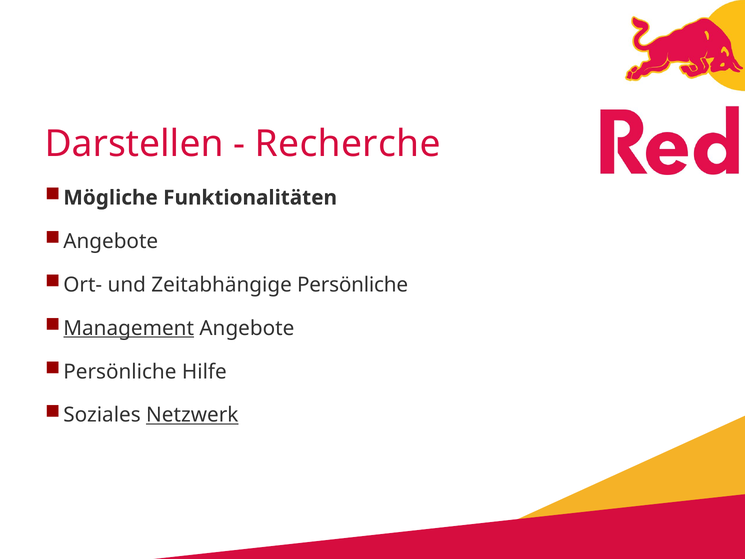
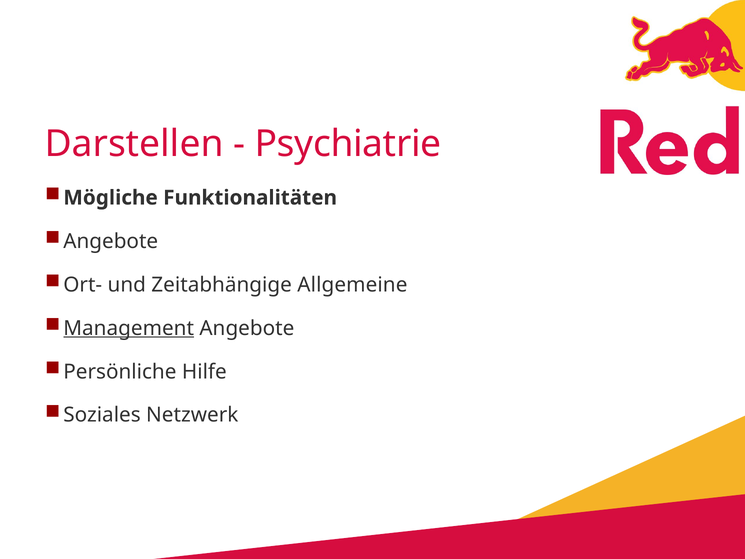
Recherche: Recherche -> Psychiatrie (348, 144)
Zeitabhängige Persönliche: Persönliche -> Allgemeine (352, 285)
Netzwerk underline: present -> none (192, 415)
